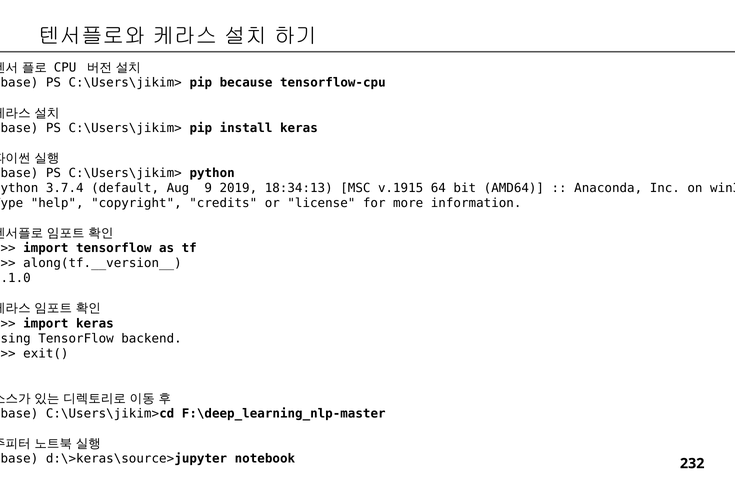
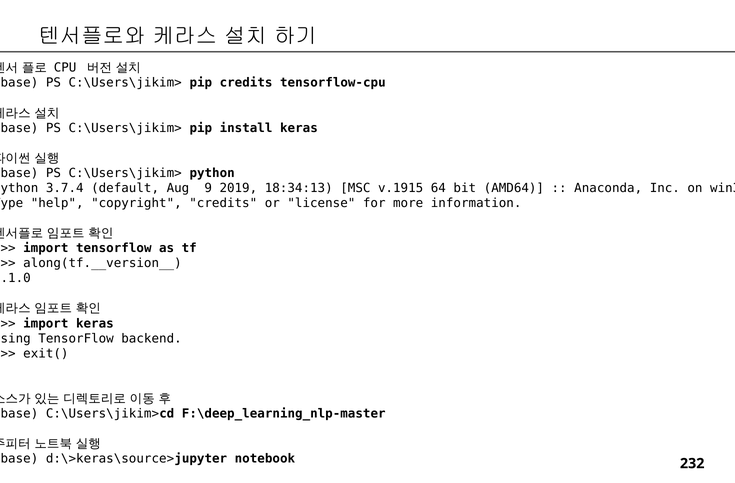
pip because: because -> credits (246, 83)
